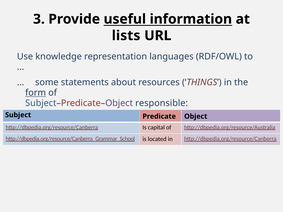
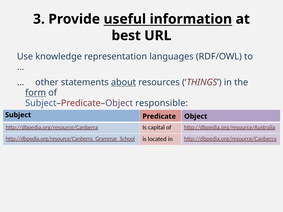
lists: lists -> best (126, 36)
some: some -> other (47, 82)
about underline: none -> present (123, 82)
